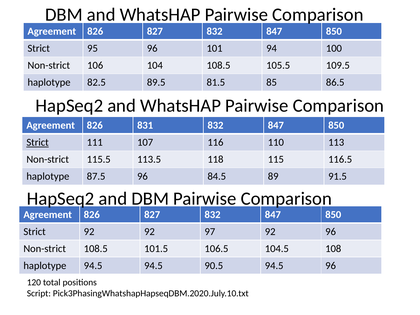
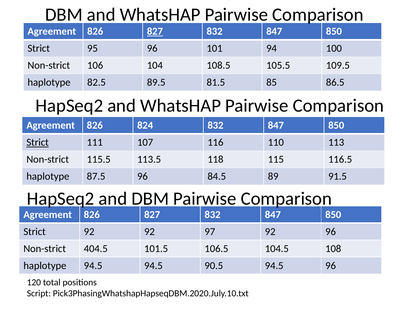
827 underline: none -> present (155, 31)
831: 831 -> 824 (145, 125)
Non-strict 108.5: 108.5 -> 404.5 (96, 249)
